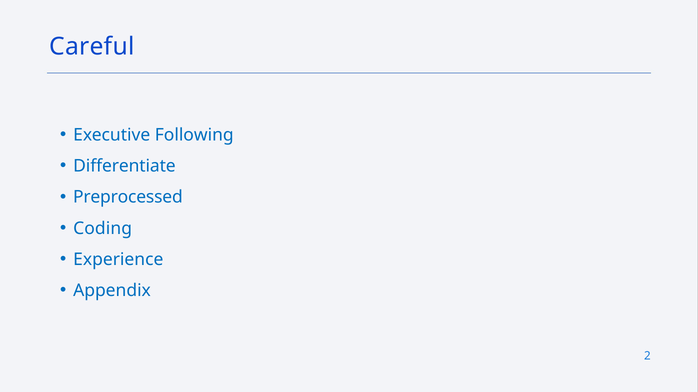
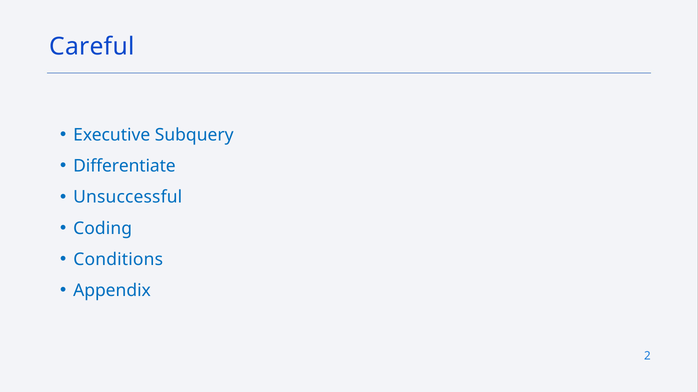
Following: Following -> Subquery (194, 135)
Preprocessed: Preprocessed -> Unsuccessful (128, 198)
Experience: Experience -> Conditions (118, 260)
